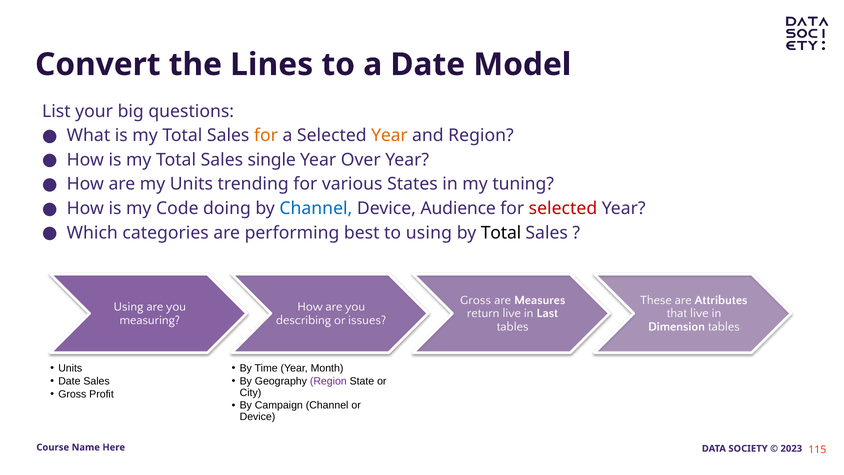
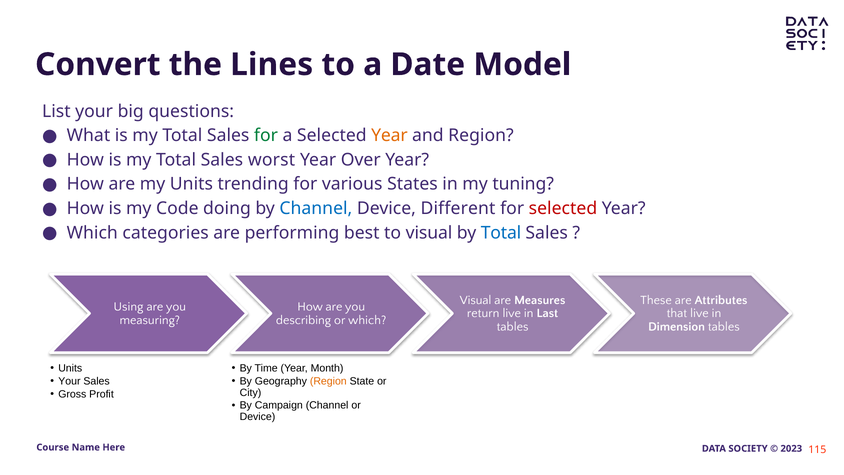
for colour: orange -> green (266, 135)
single: single -> worst (272, 160)
Audience: Audience -> Different (458, 208)
to using: using -> visual (429, 233)
Total colour: black -> blue (501, 233)
Gross: Gross -> Visual (476, 300)
or issues: issues -> which (367, 320)
Date: Date -> Your (69, 381)
Region colour: purple -> orange (328, 381)
